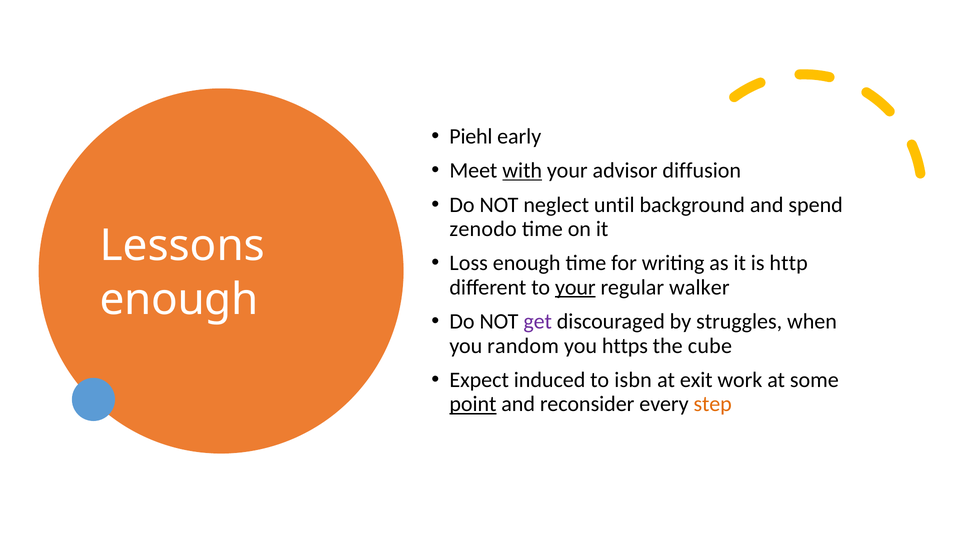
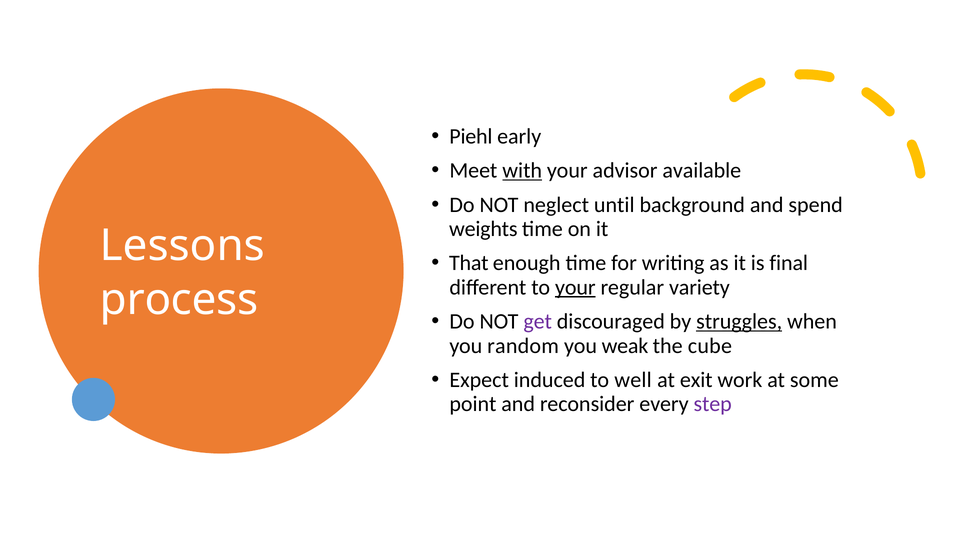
diffusion: diffusion -> available (702, 170)
zenodo: zenodo -> weights (483, 229)
Loss: Loss -> That (469, 263)
http: http -> final (789, 263)
walker: walker -> variety (699, 287)
enough: enough -> process (179, 300)
struggles underline: none -> present (739, 321)
https: https -> weak (625, 346)
isbn: isbn -> well (633, 380)
point underline: present -> none (473, 404)
step colour: orange -> purple (713, 404)
